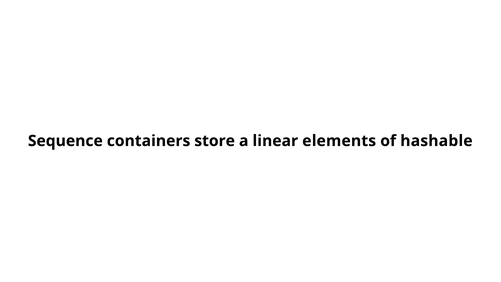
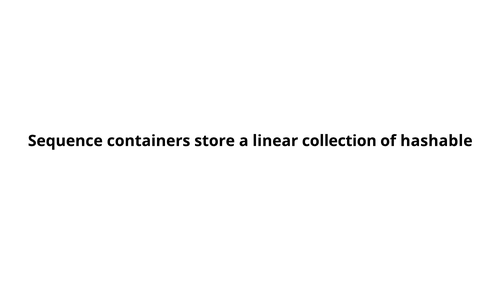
elements: elements -> collection (339, 141)
